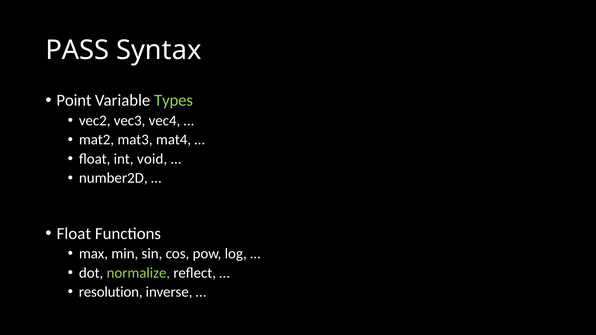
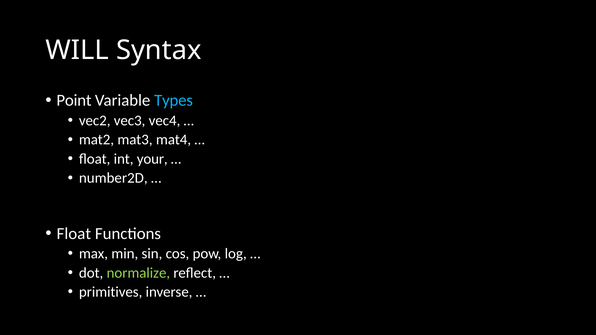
PASS: PASS -> WILL (77, 50)
Types colour: light green -> light blue (174, 100)
void: void -> your (152, 159)
resolution: resolution -> primitives (111, 292)
